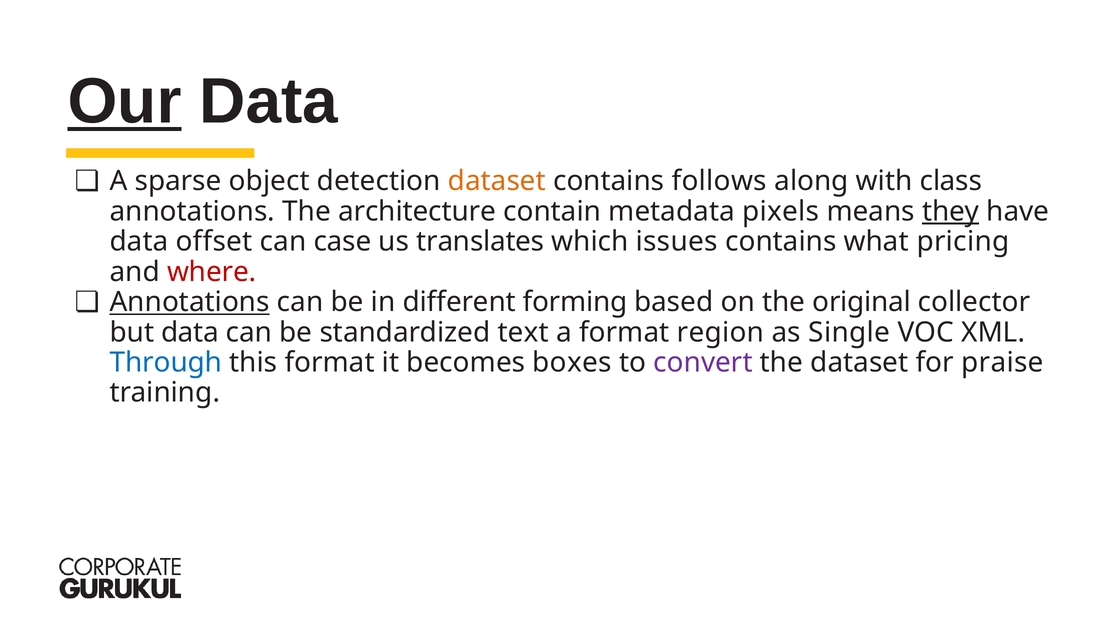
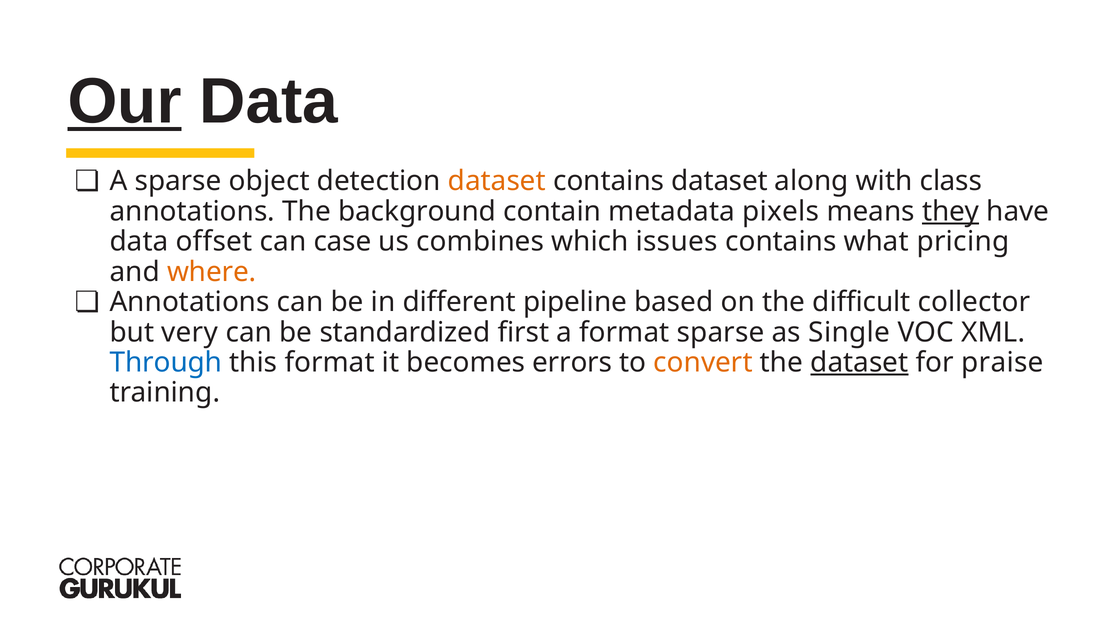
contains follows: follows -> dataset (720, 181)
architecture: architecture -> background (417, 211)
translates: translates -> combines (480, 241)
where colour: red -> orange (212, 272)
Annotations underline: present -> none (190, 302)
forming: forming -> pipeline (575, 302)
original: original -> difficult (861, 302)
but data: data -> very (190, 332)
text: text -> first (523, 332)
format region: region -> sparse (721, 332)
boxes: boxes -> errors (572, 362)
convert colour: purple -> orange (703, 362)
dataset underline: none -> present (859, 362)
